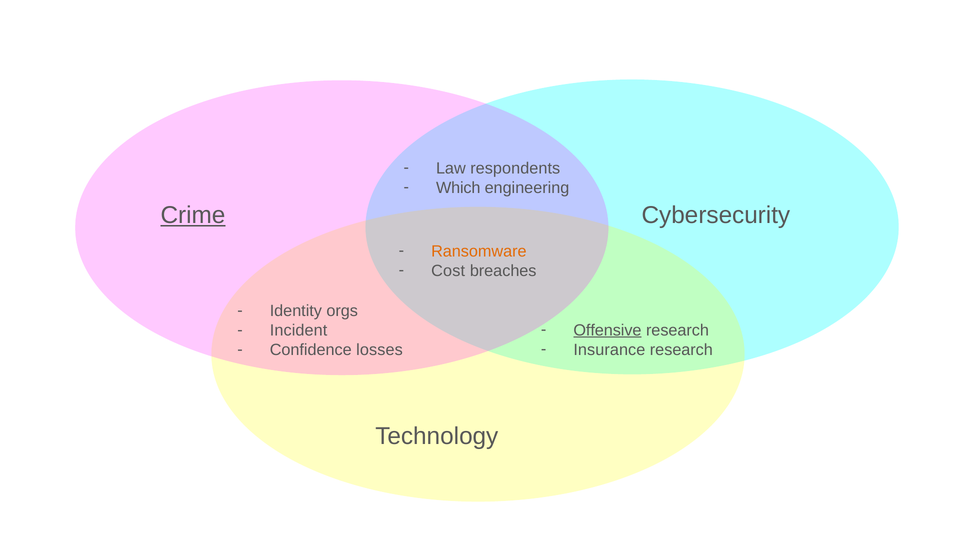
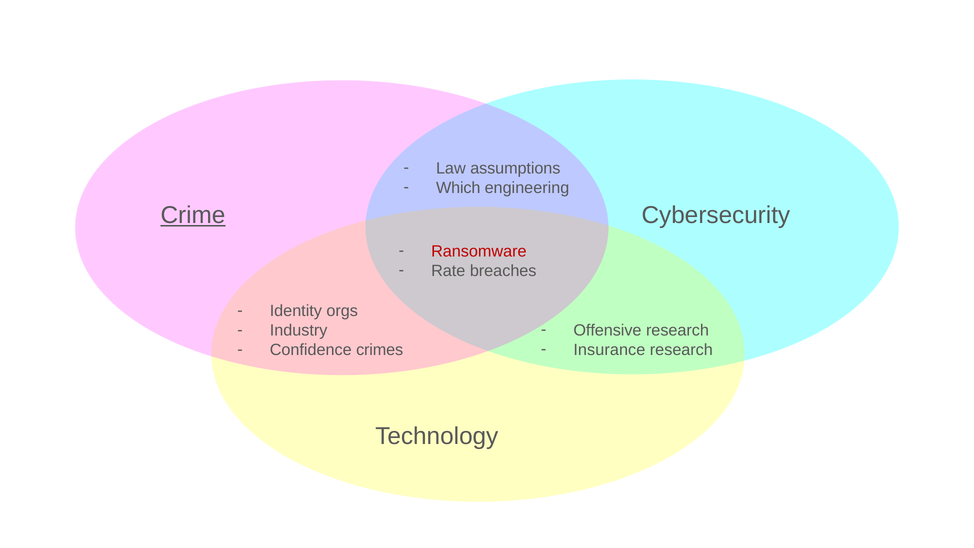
respondents: respondents -> assumptions (515, 168)
Ransomware colour: orange -> red (479, 251)
Cost: Cost -> Rate (448, 271)
Offensive underline: present -> none (607, 330)
Incident: Incident -> Industry (299, 330)
losses: losses -> crimes (380, 350)
